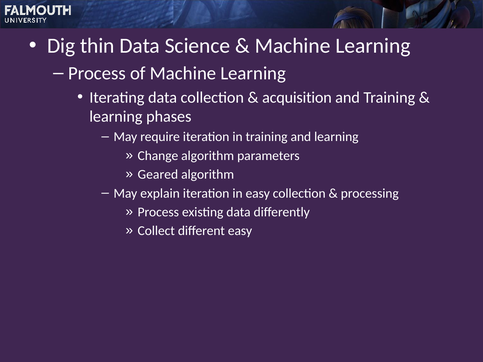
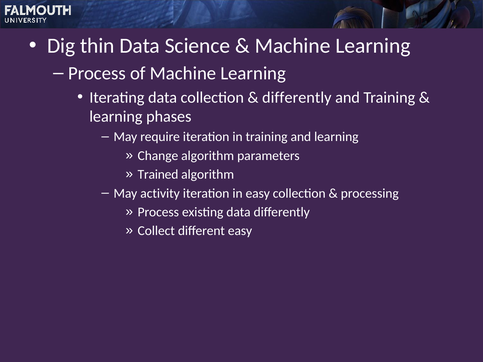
acquisition: acquisition -> differently (297, 97)
Geared: Geared -> Trained (158, 175)
explain: explain -> activity (160, 193)
